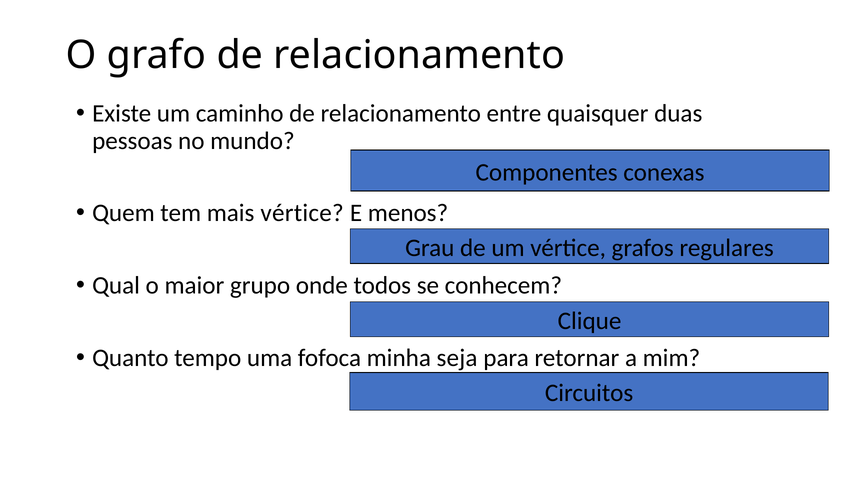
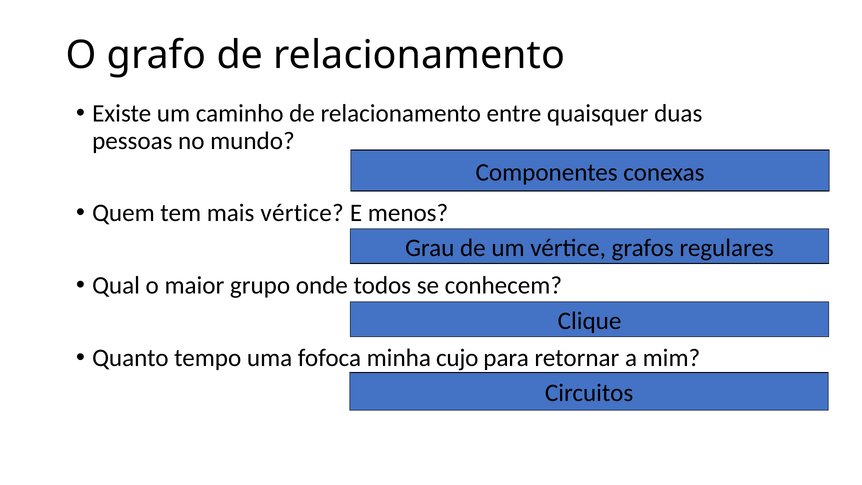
seja: seja -> cujo (457, 358)
